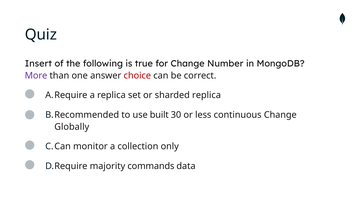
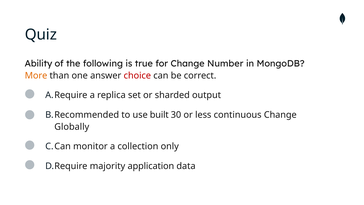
Insert: Insert -> Ability (38, 64)
More colour: purple -> orange (36, 76)
sharded replica: replica -> output (207, 95)
commands: commands -> application (151, 166)
